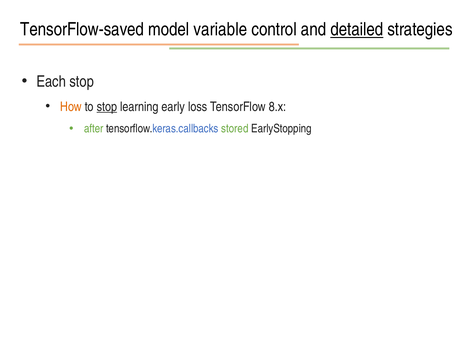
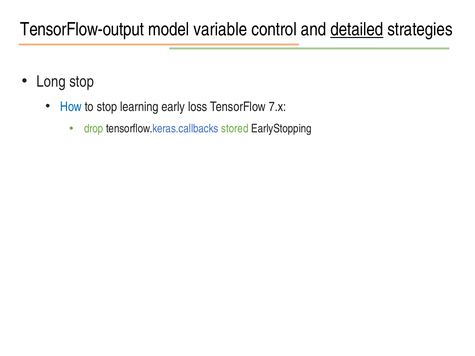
TensorFlow-saved: TensorFlow-saved -> TensorFlow-output (82, 29)
Each: Each -> Long (51, 82)
How colour: orange -> blue (71, 107)
stop underline: present -> none (107, 107)
8.x: 8.x -> 7.x (278, 107)
after: after -> drop (94, 129)
